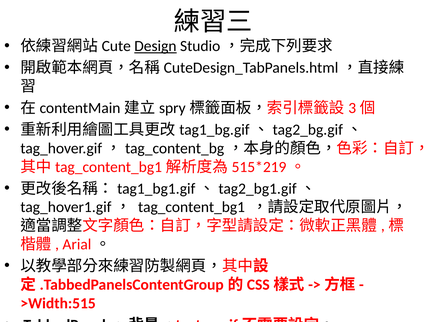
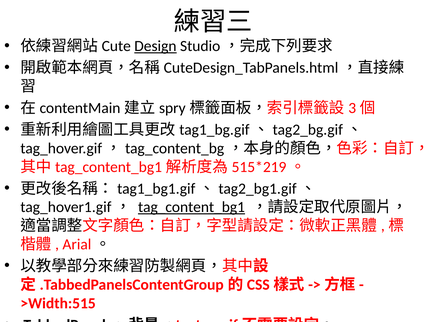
tag_content_bg1 underline: none -> present (191, 207)
